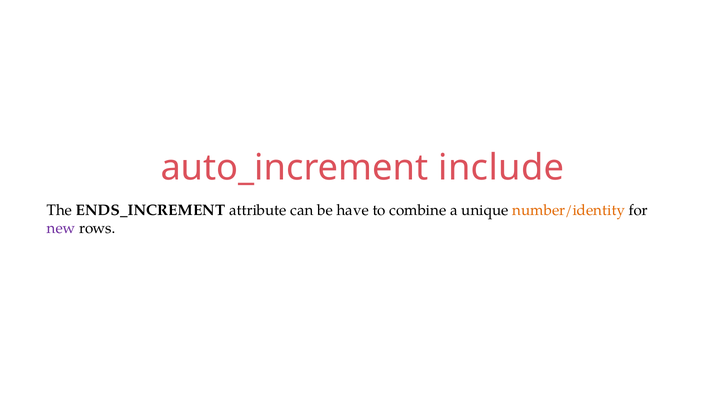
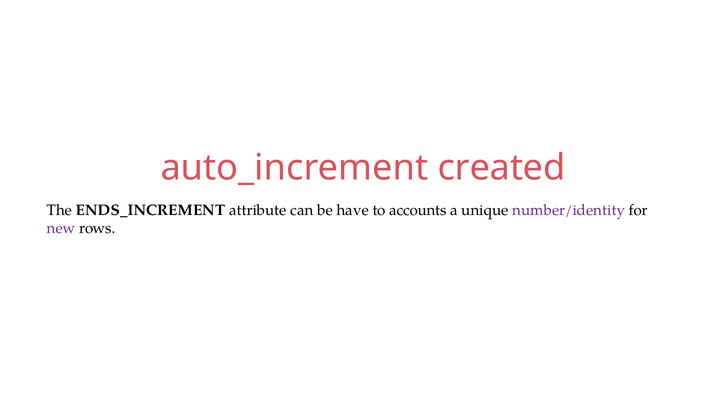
include: include -> created (502, 168)
combine: combine -> accounts (418, 210)
number/identity colour: orange -> purple (569, 210)
